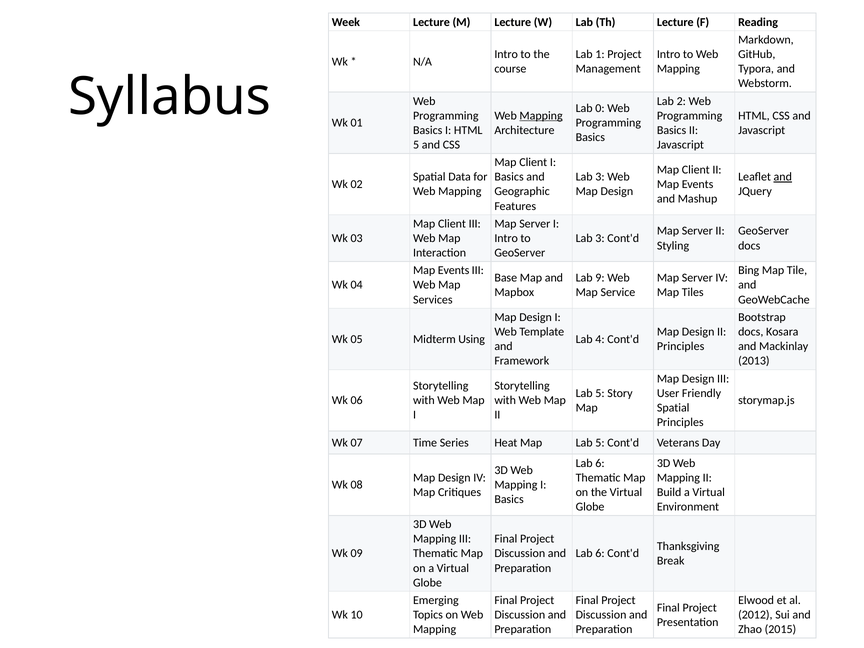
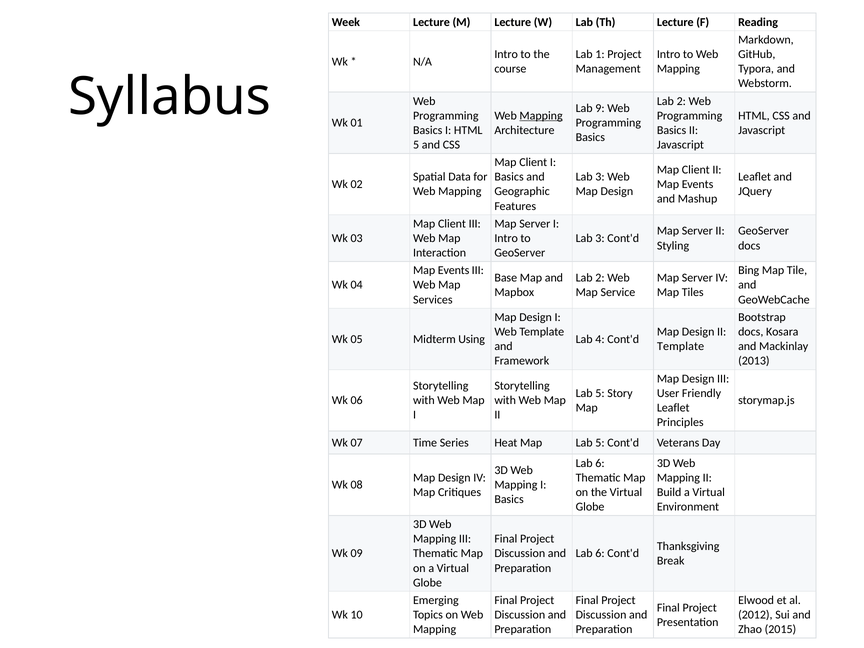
0: 0 -> 9 (600, 108)
and underline: present -> none (783, 177)
9: 9 -> 2 (600, 278)
Principles: Principles -> Template (681, 346)
Spatial: Spatial -> Leaflet (673, 408)
